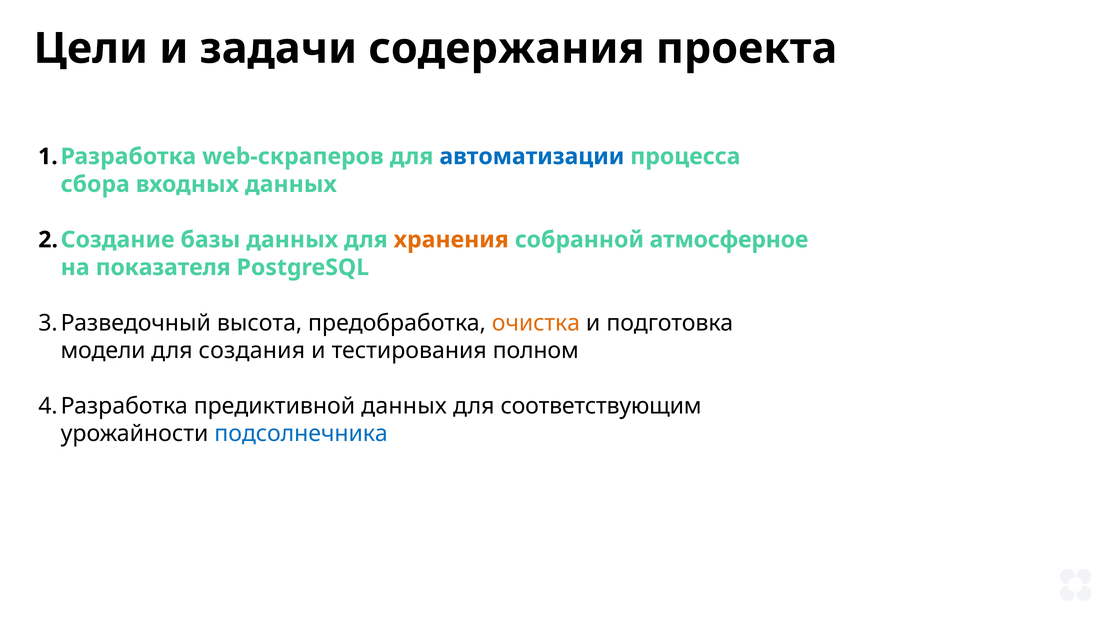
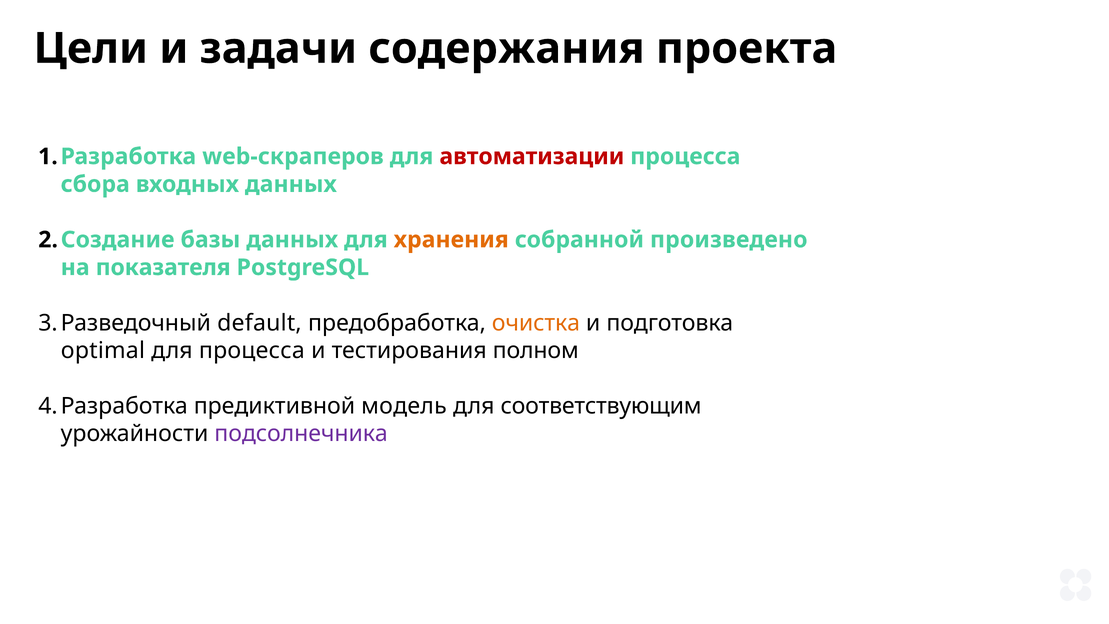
автоматизации colour: blue -> red (532, 156)
атмосферное: атмосферное -> произведено (729, 240)
высота: высота -> default (259, 323)
модели: модели -> optimal (103, 351)
для создания: создания -> процесса (252, 351)
предиктивной данных: данных -> модель (404, 406)
подсолнечника colour: blue -> purple (301, 434)
